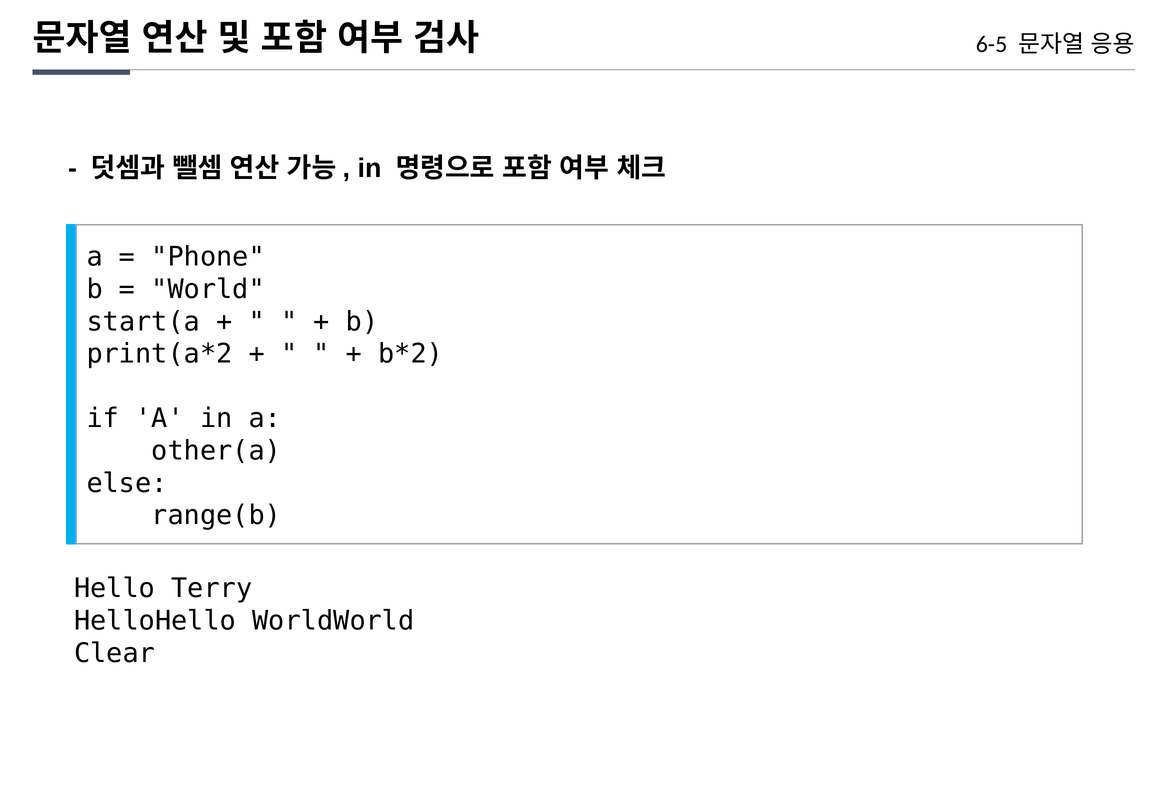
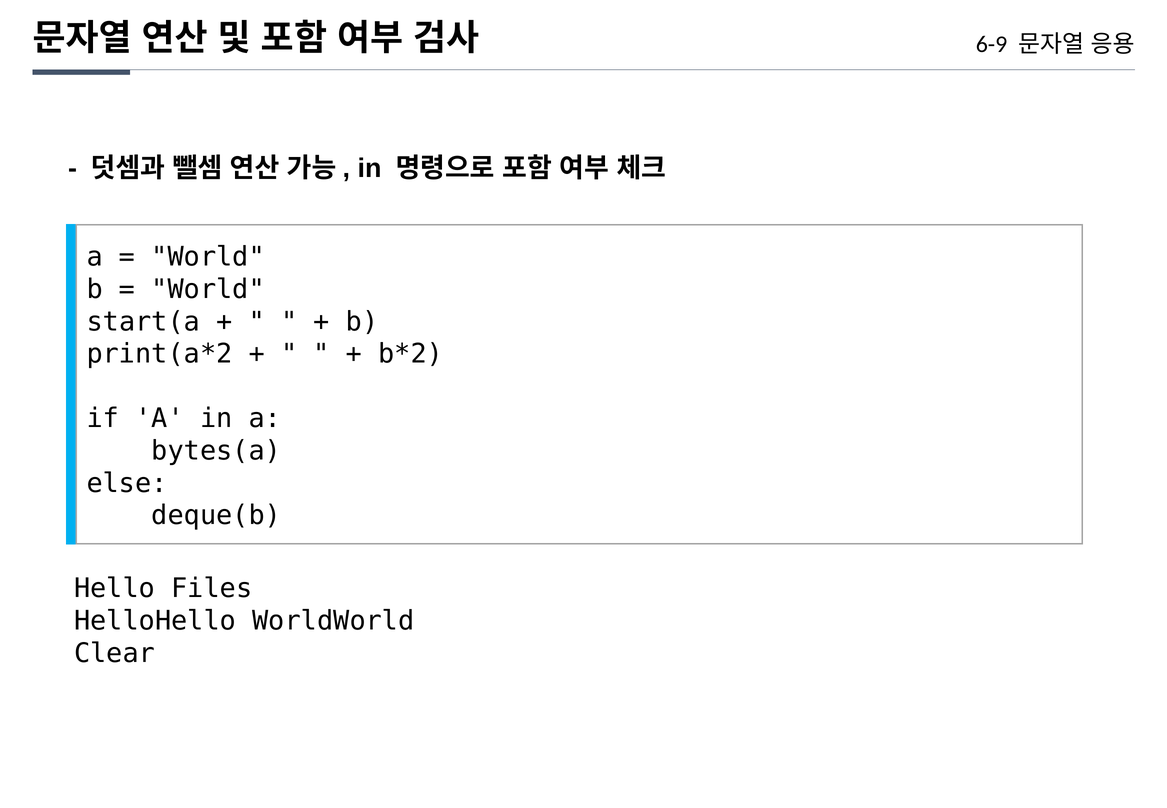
6-5: 6-5 -> 6-9 (992, 44)
Phone: Phone -> World (208, 257)
other(a: other(a -> bytes(a (216, 451)
range(b: range(b -> deque(b (216, 516)
Terry: Terry -> Files (212, 588)
